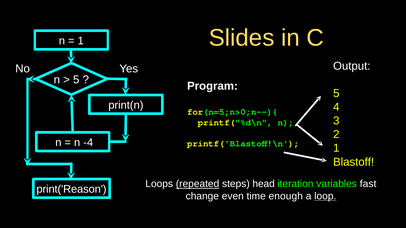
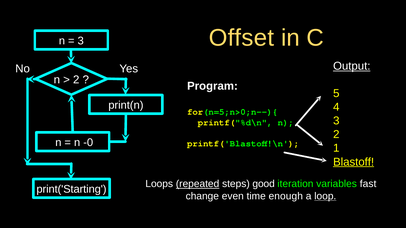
Slides: Slides -> Offset (241, 38)
1: 1 -> 3 (81, 41)
Output underline: none -> present (352, 66)
5: 5 -> 2 (76, 80)
-4: -4 -> -0 (88, 143)
Blastoff underline: none -> present (354, 162)
head: head -> good (264, 184)
print('Reason: print('Reason -> print('Starting (71, 189)
